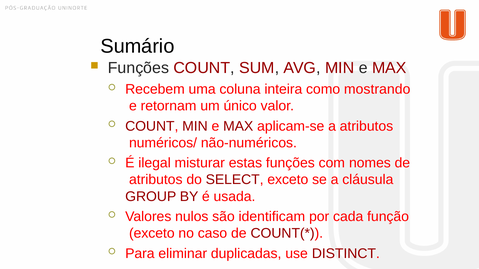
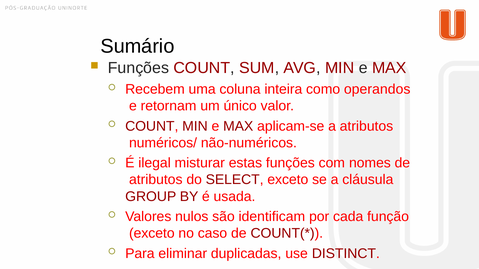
mostrando: mostrando -> operandos (377, 89)
